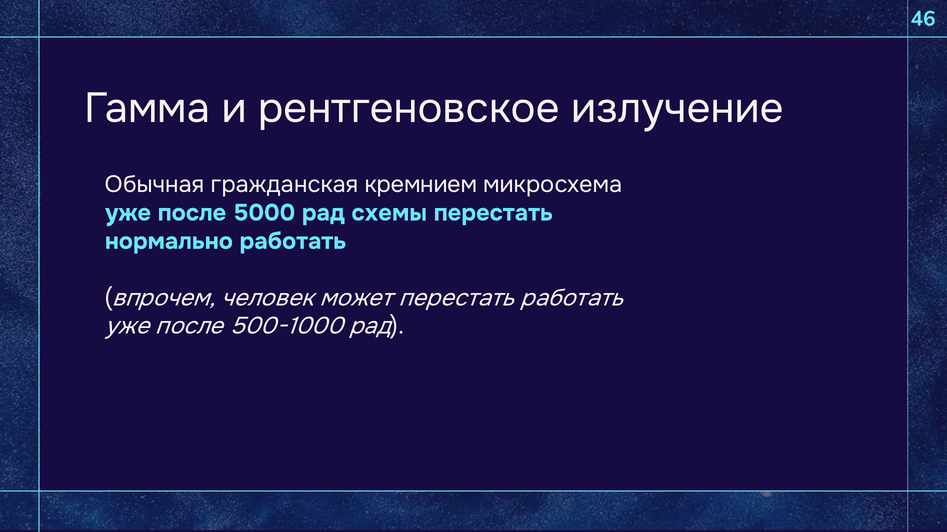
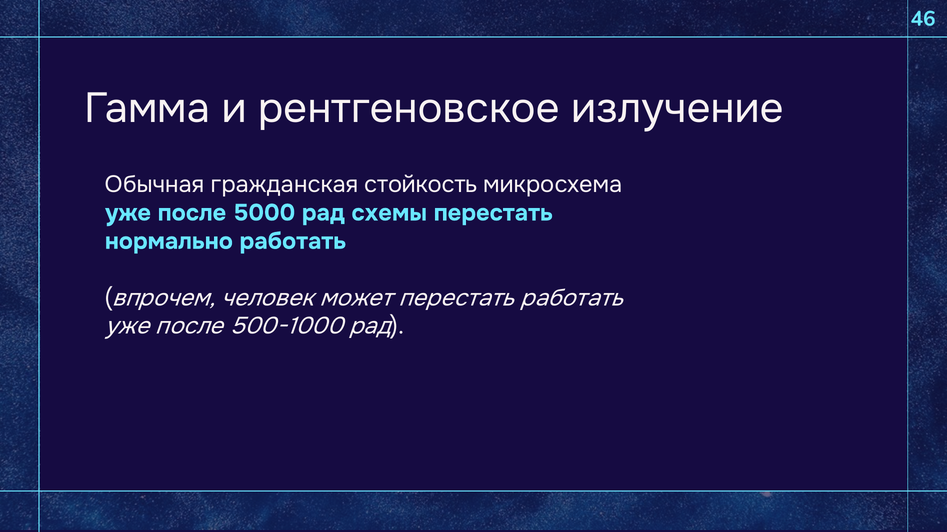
кремнием: кремнием -> стойкость (421, 185)
